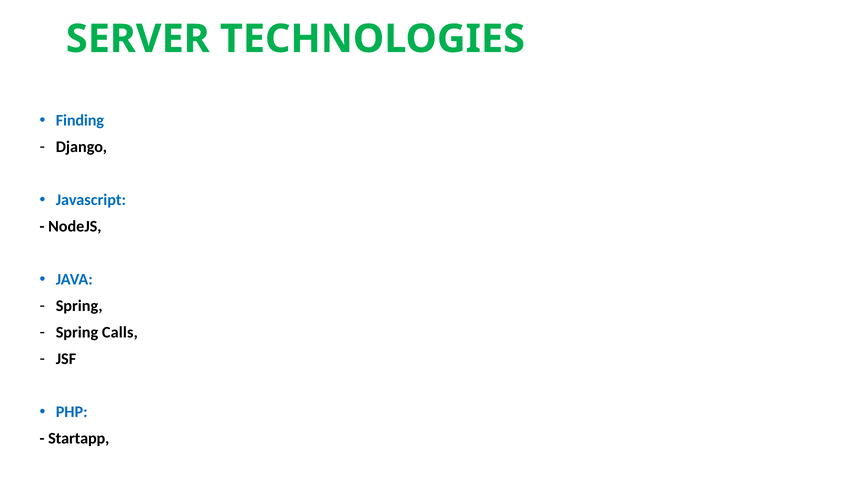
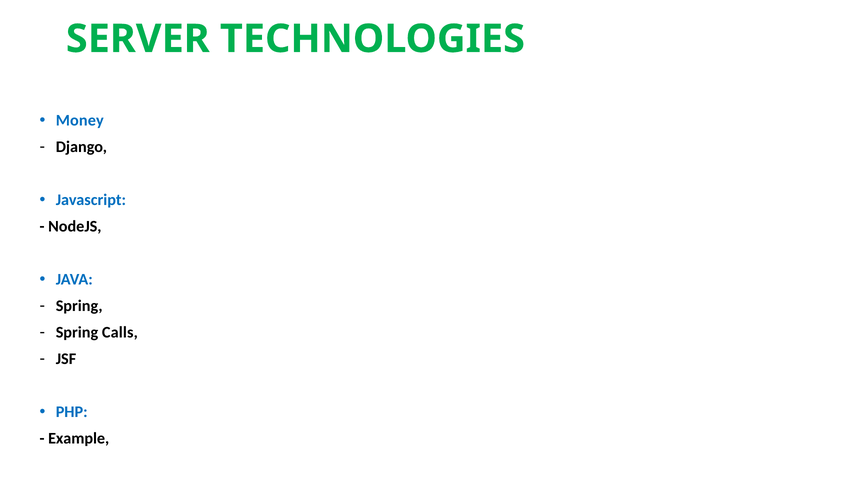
Finding: Finding -> Money (80, 120)
Startapp: Startapp -> Example (79, 438)
